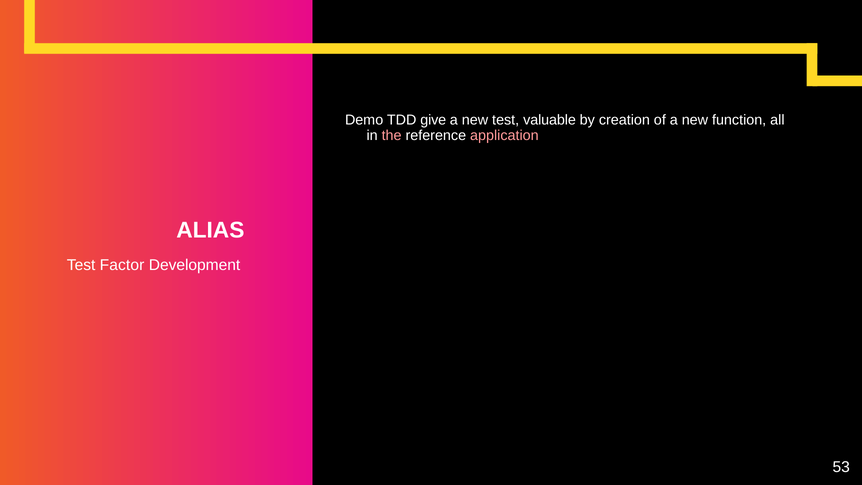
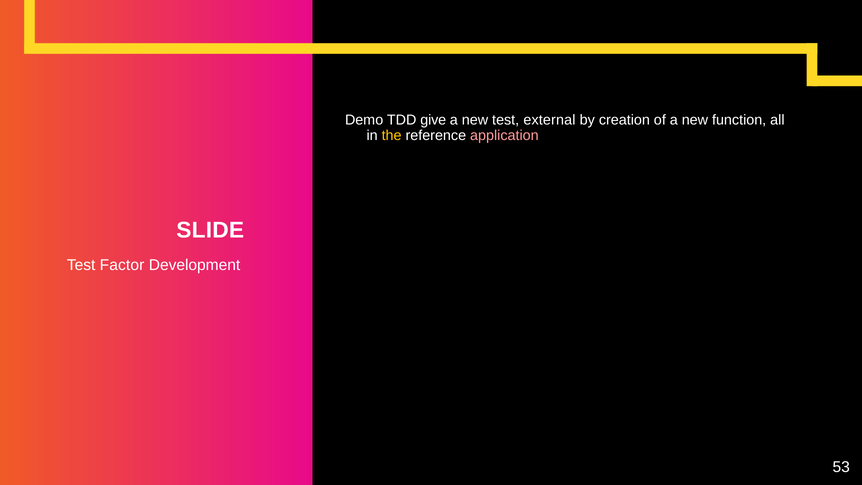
valuable: valuable -> external (549, 120)
the colour: pink -> yellow (392, 136)
ALIAS: ALIAS -> SLIDE (210, 230)
